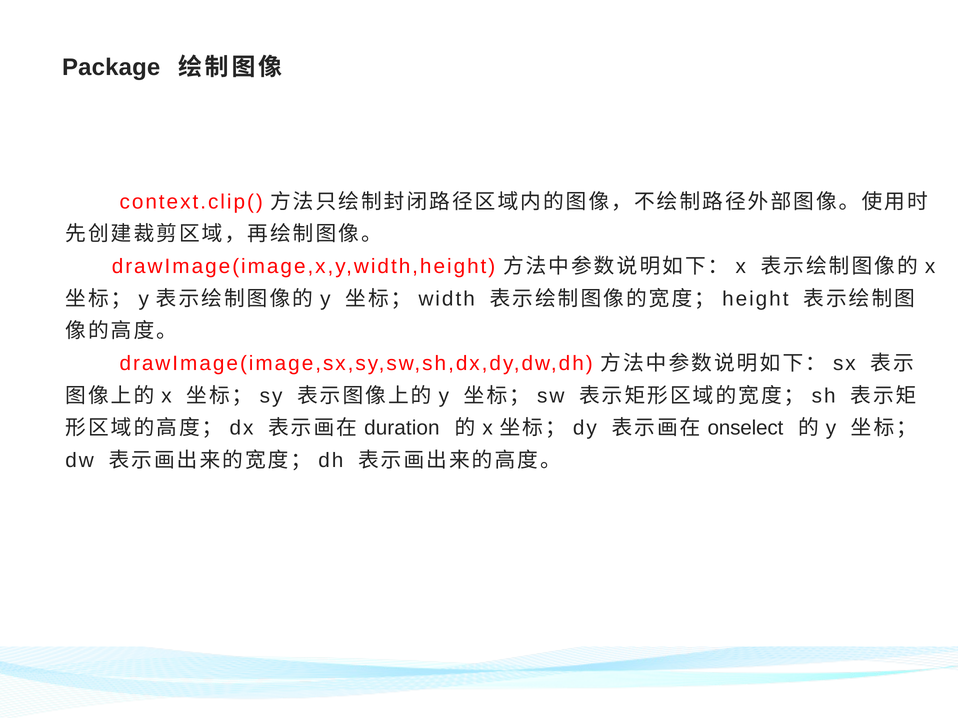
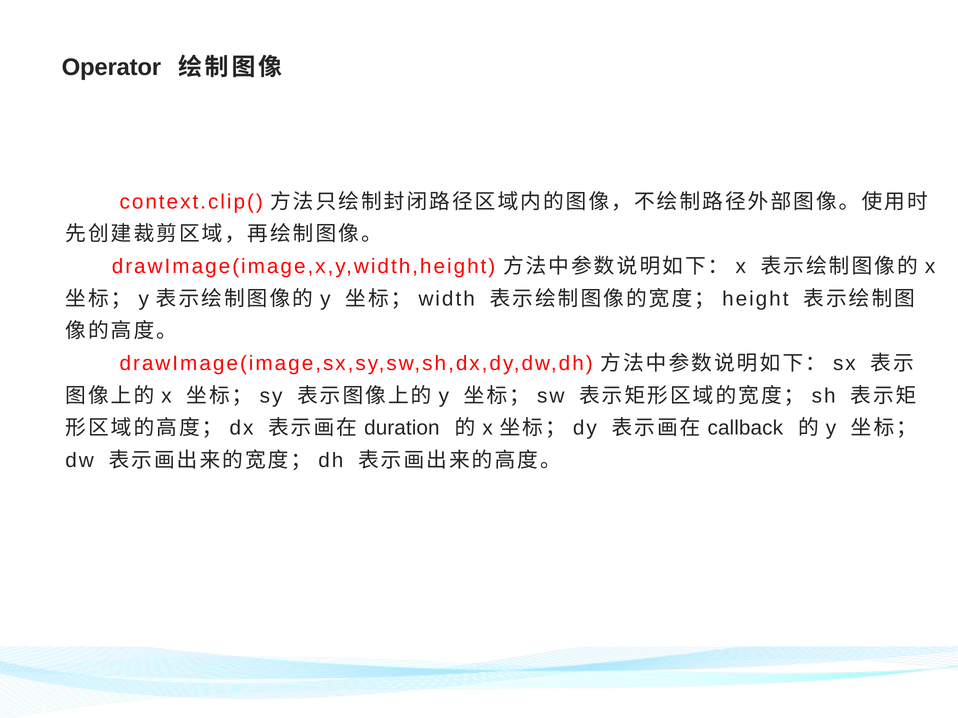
Package: Package -> Operator (111, 67)
onselect: onselect -> callback (745, 428)
